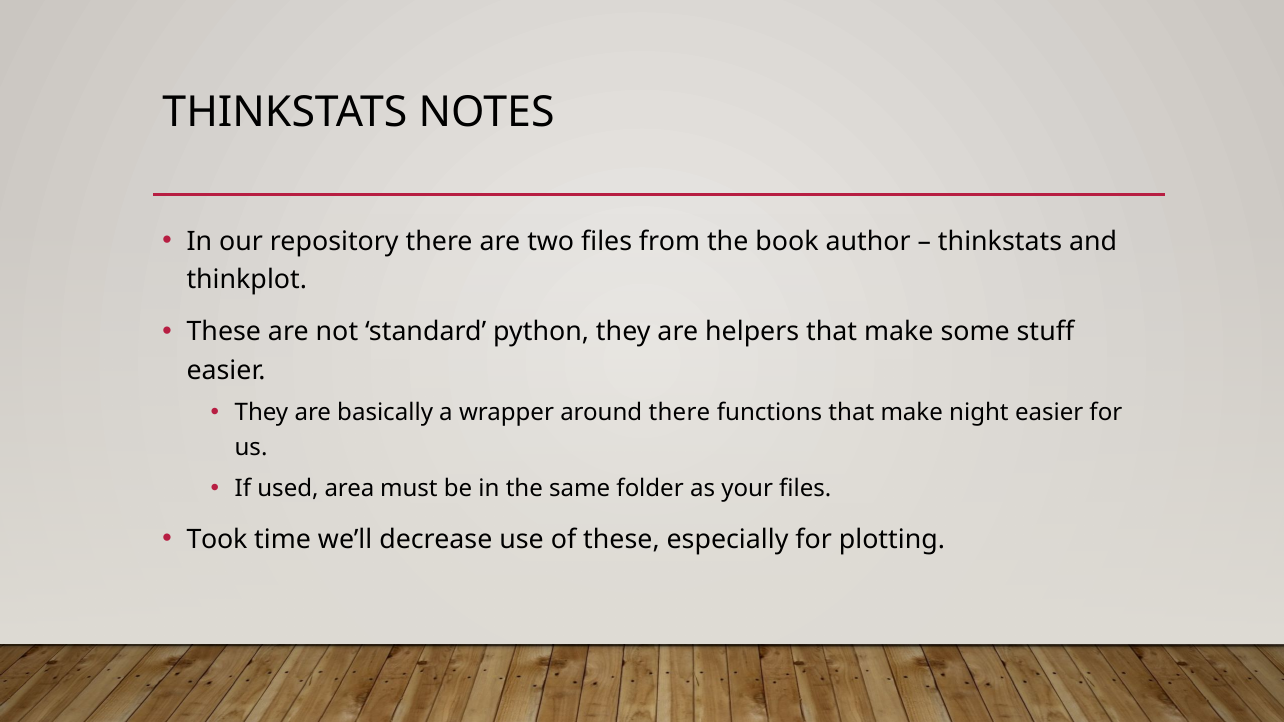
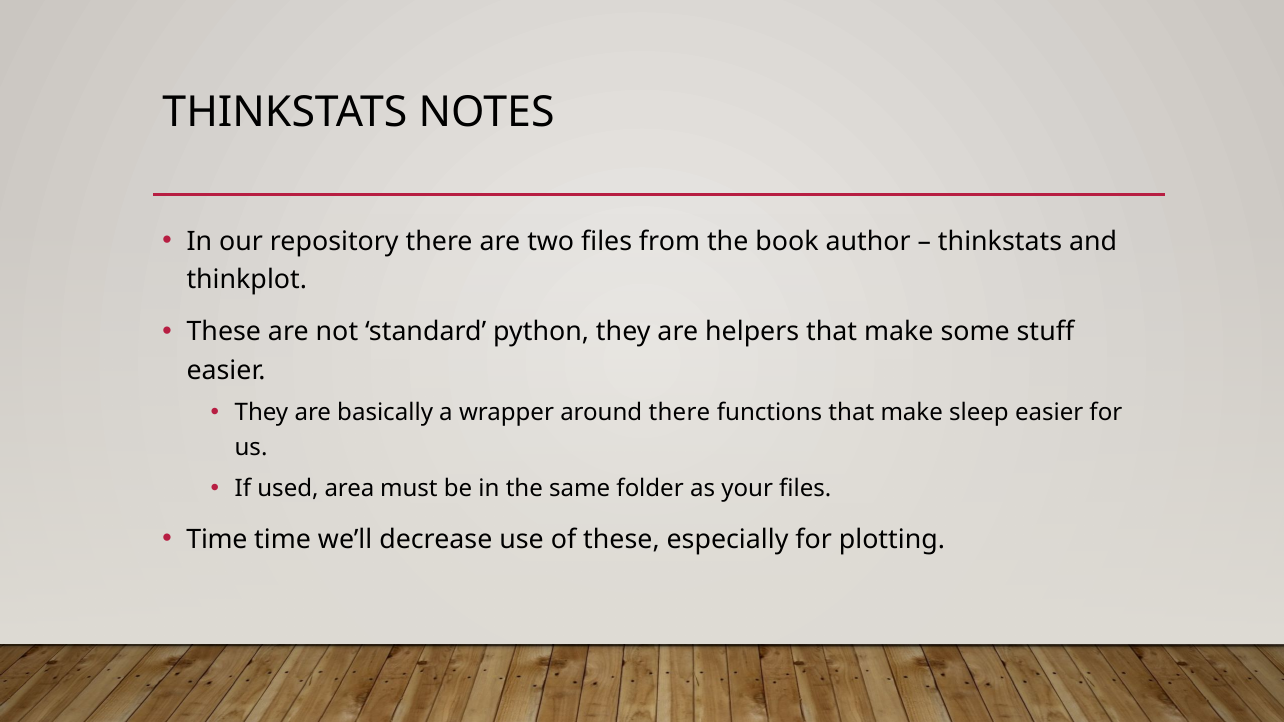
night: night -> sleep (979, 413)
Took: Took -> Time (217, 540)
